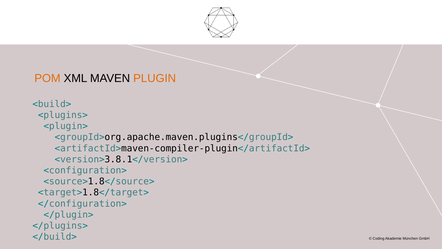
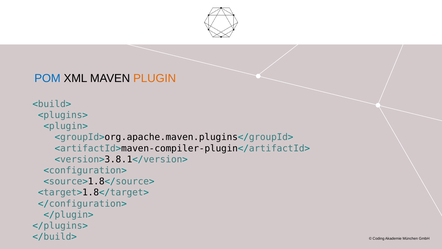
POM colour: orange -> blue (47, 78)
